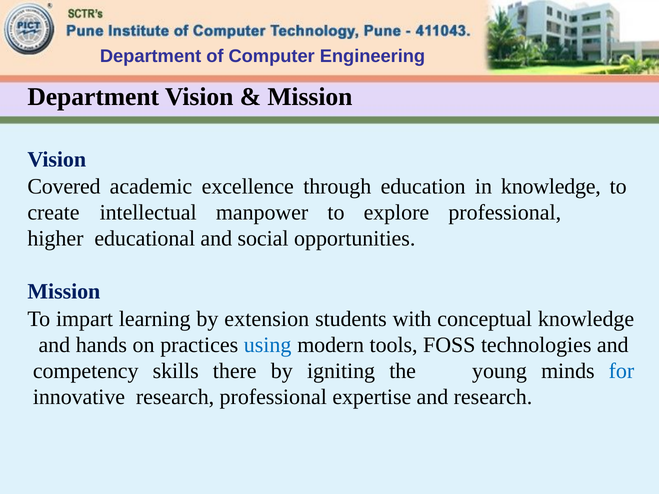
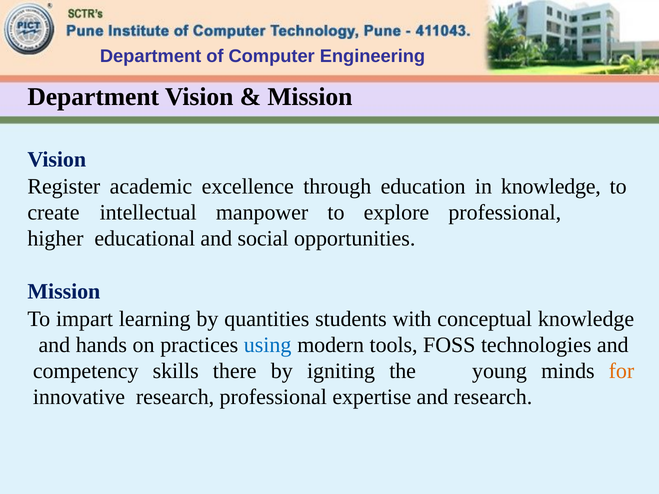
Covered: Covered -> Register (64, 187)
extension: extension -> quantities (267, 319)
for colour: blue -> orange (621, 371)
